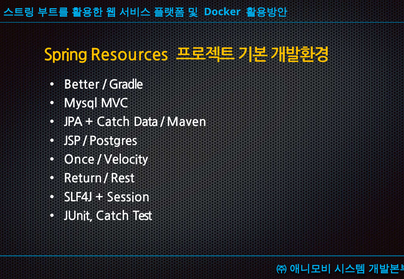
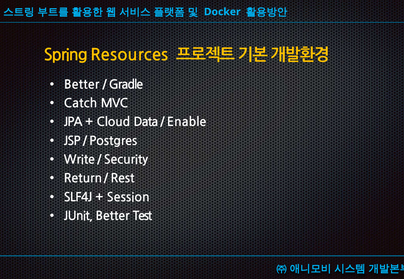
Mysql: Mysql -> Catch (81, 104)
Catch: Catch -> Cloud (113, 122)
Maven: Maven -> Enable (187, 122)
Once: Once -> Write (79, 160)
Velocity: Velocity -> Security (126, 160)
JUnit Catch: Catch -> Better (113, 217)
